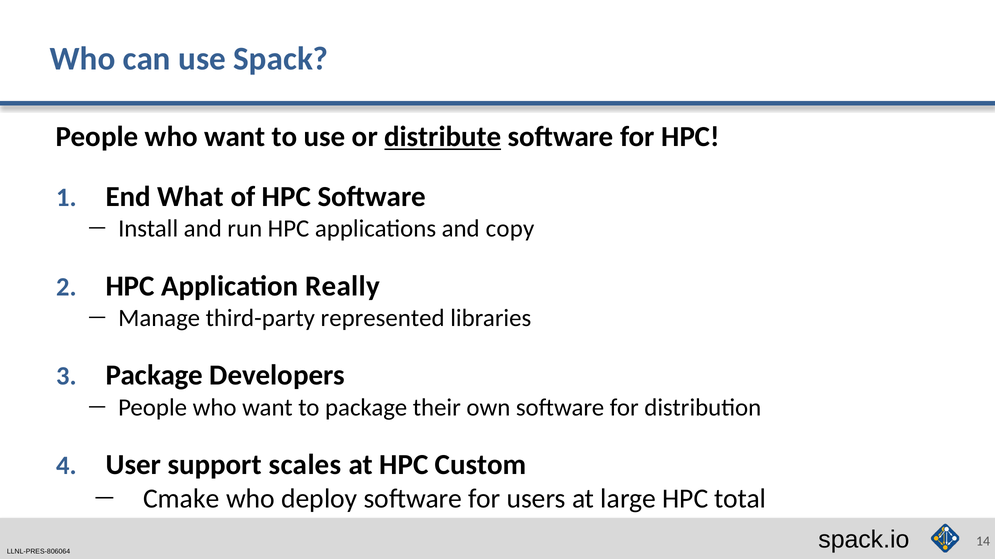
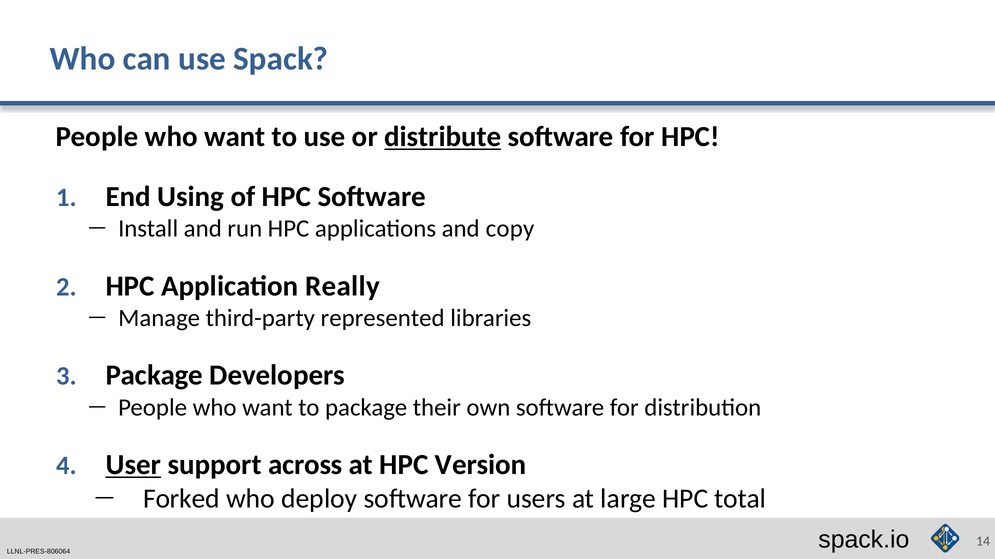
What: What -> Using (191, 197)
User underline: none -> present (133, 465)
scales: scales -> across (305, 465)
Custom: Custom -> Version (481, 465)
Cmake: Cmake -> Forked (181, 499)
